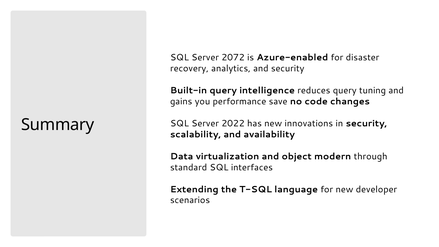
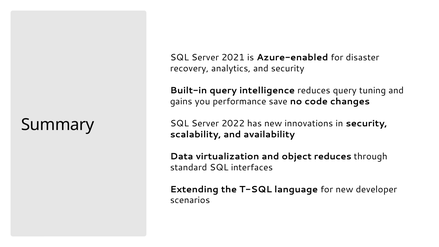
2072: 2072 -> 2021 (233, 58)
object modern: modern -> reduces (333, 156)
